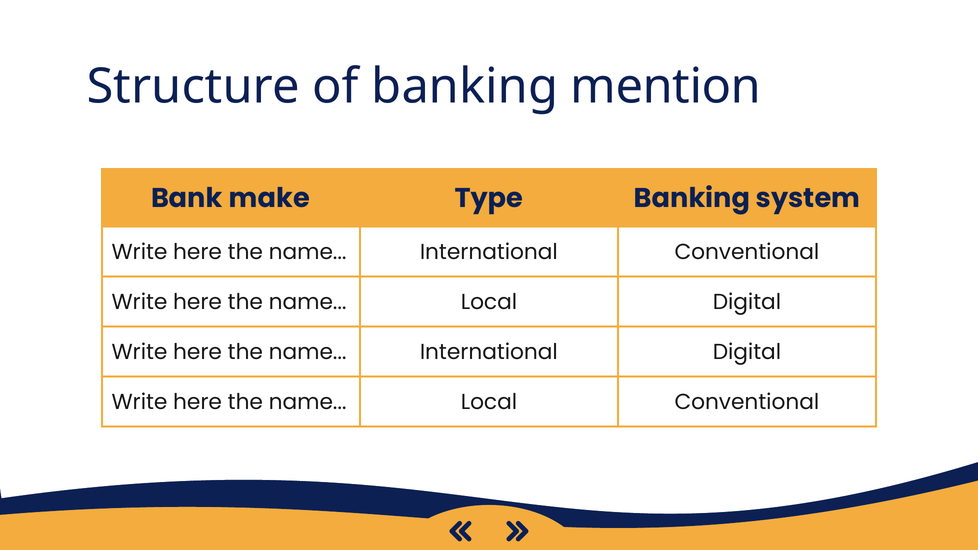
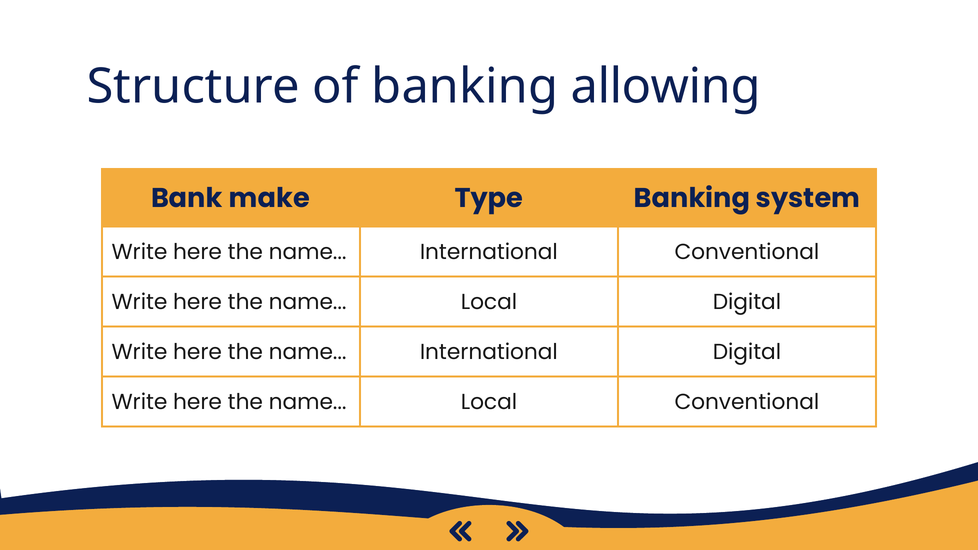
mention: mention -> allowing (666, 86)
